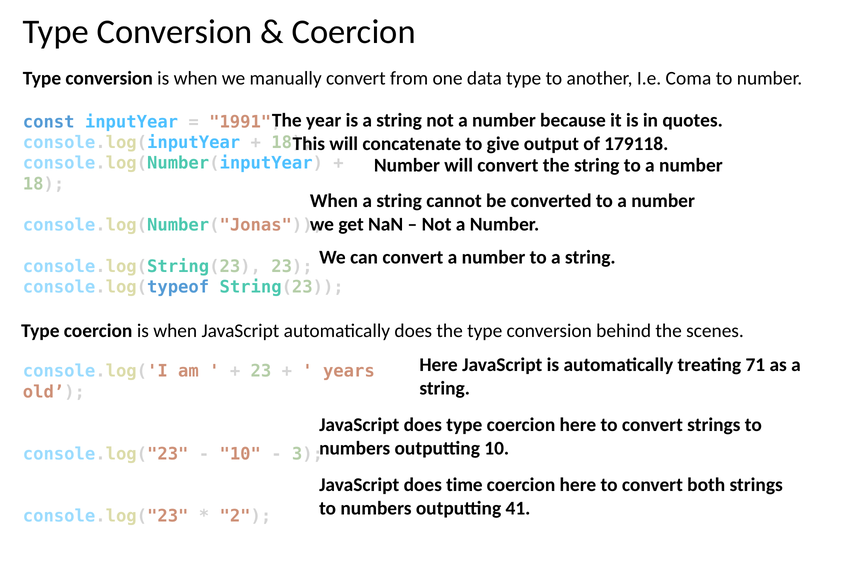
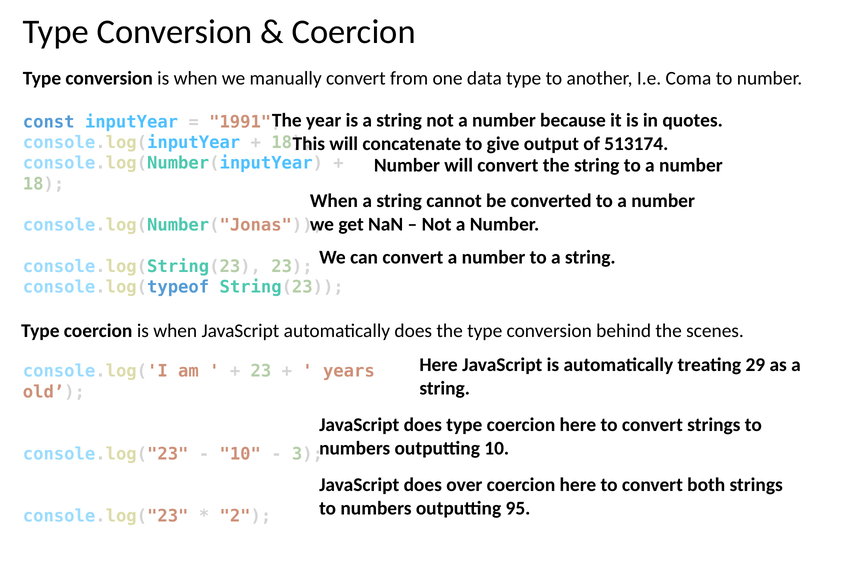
179118: 179118 -> 513174 (636, 144)
71: 71 -> 29 (755, 365)
time: time -> over (464, 485)
41: 41 -> 95 (518, 508)
